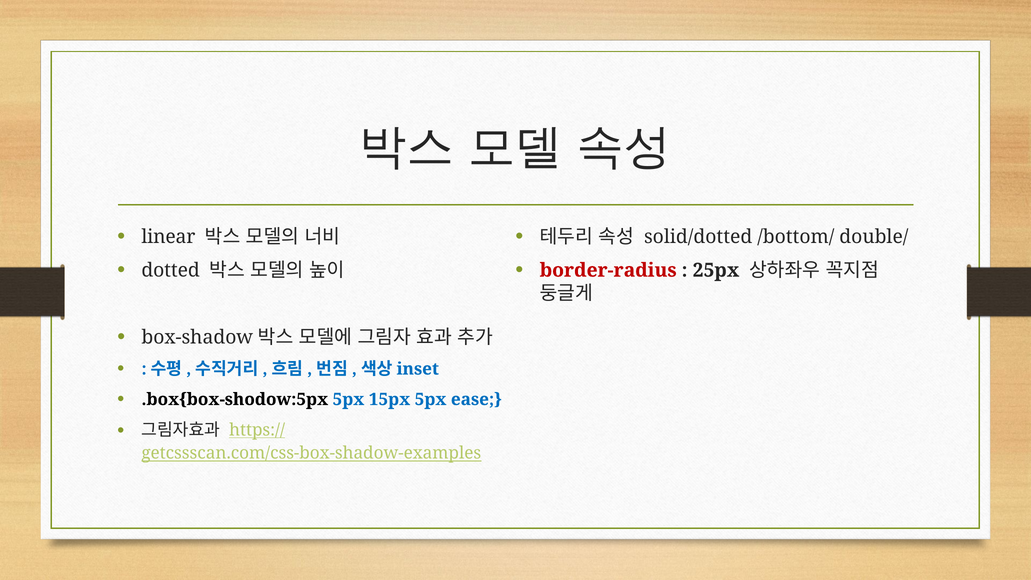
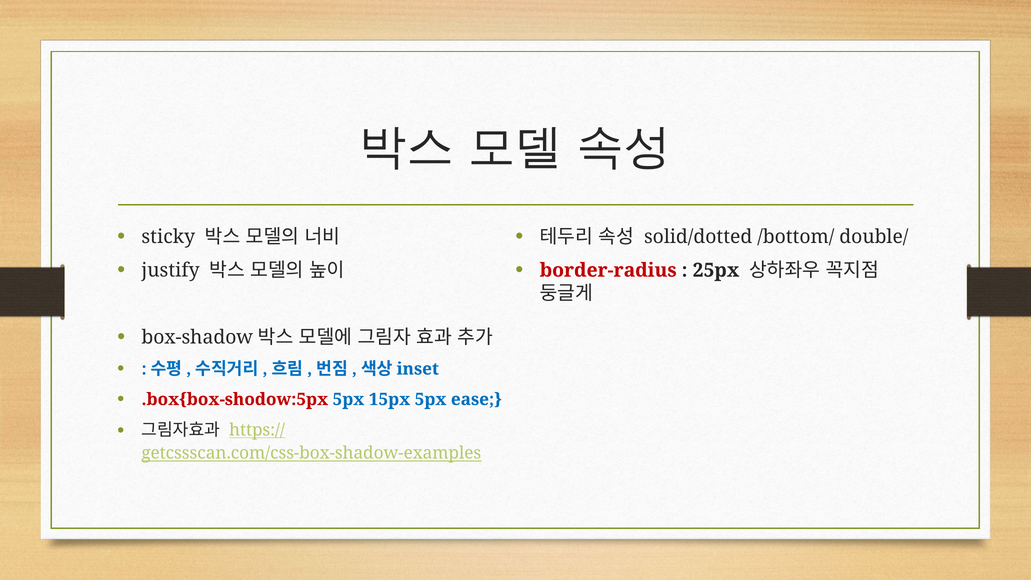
linear: linear -> sticky (168, 237)
dotted: dotted -> justify (171, 270)
.box{box-shodow:5px colour: black -> red (235, 399)
